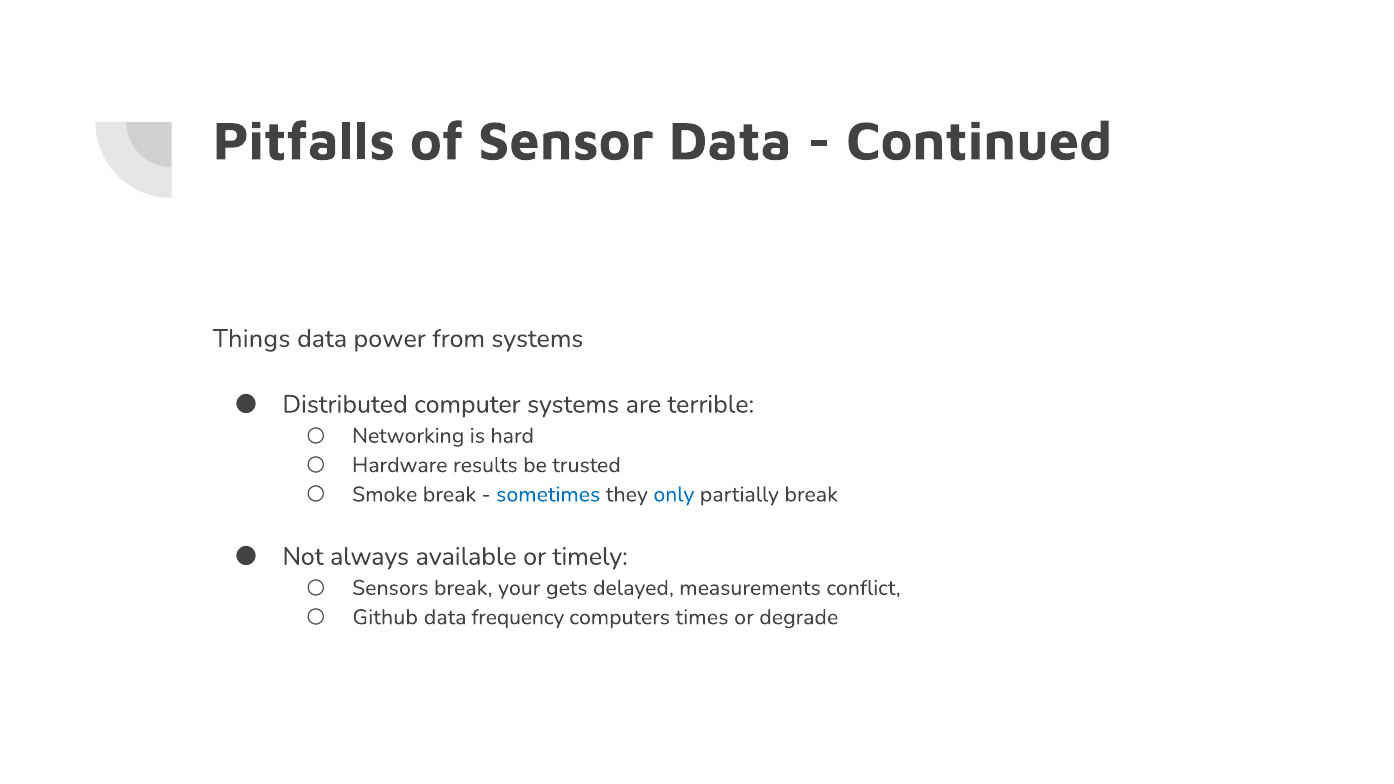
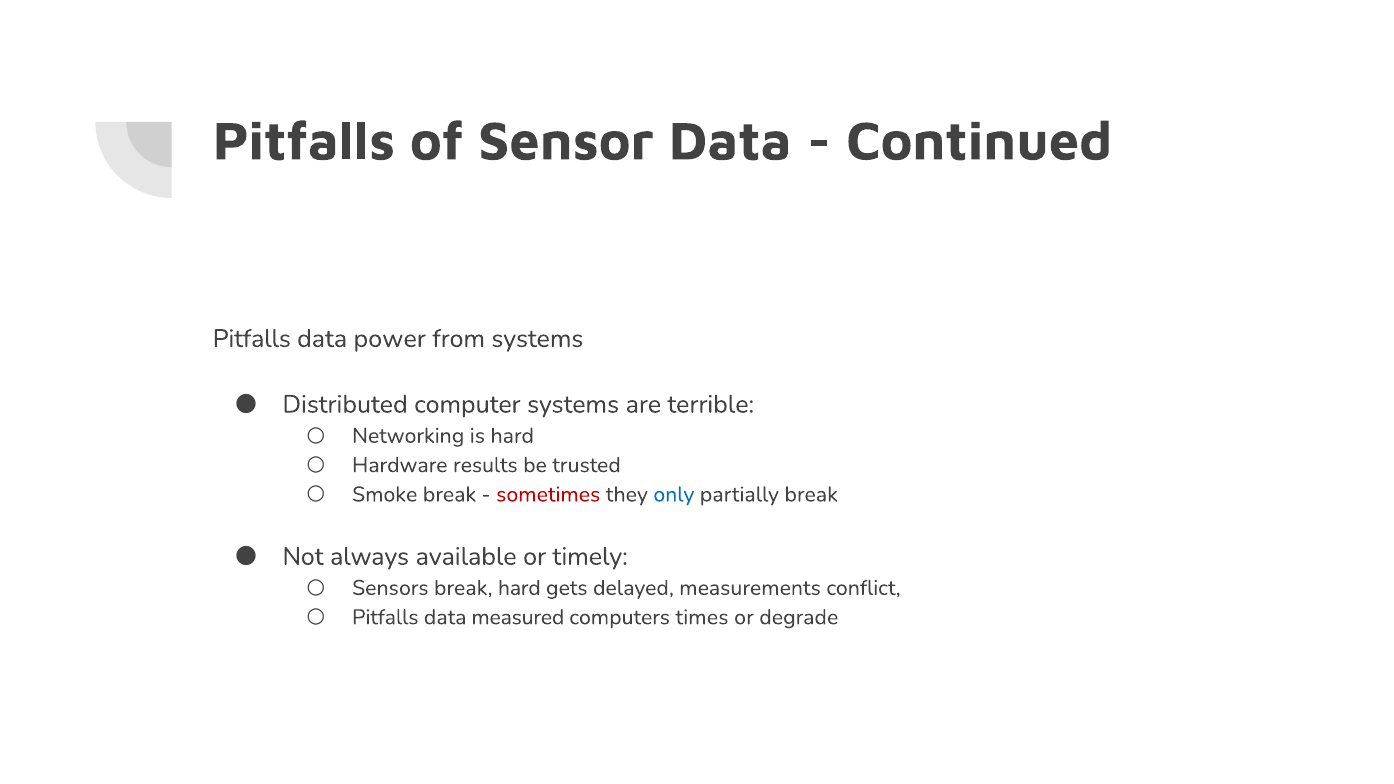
Things: Things -> Pitfalls (252, 339)
sometimes colour: blue -> red (548, 495)
break your: your -> hard (519, 588)
Github: Github -> Pitfalls (385, 617)
frequency: frequency -> measured (518, 617)
